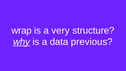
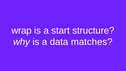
very: very -> start (61, 30)
why underline: present -> none (21, 42)
previous: previous -> matches (92, 42)
